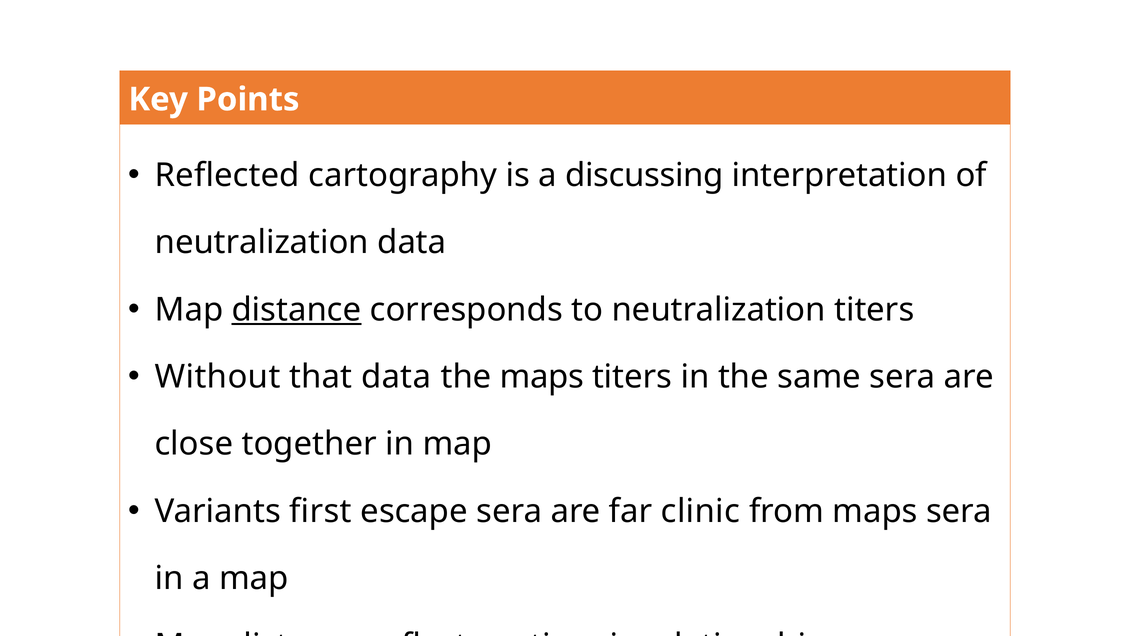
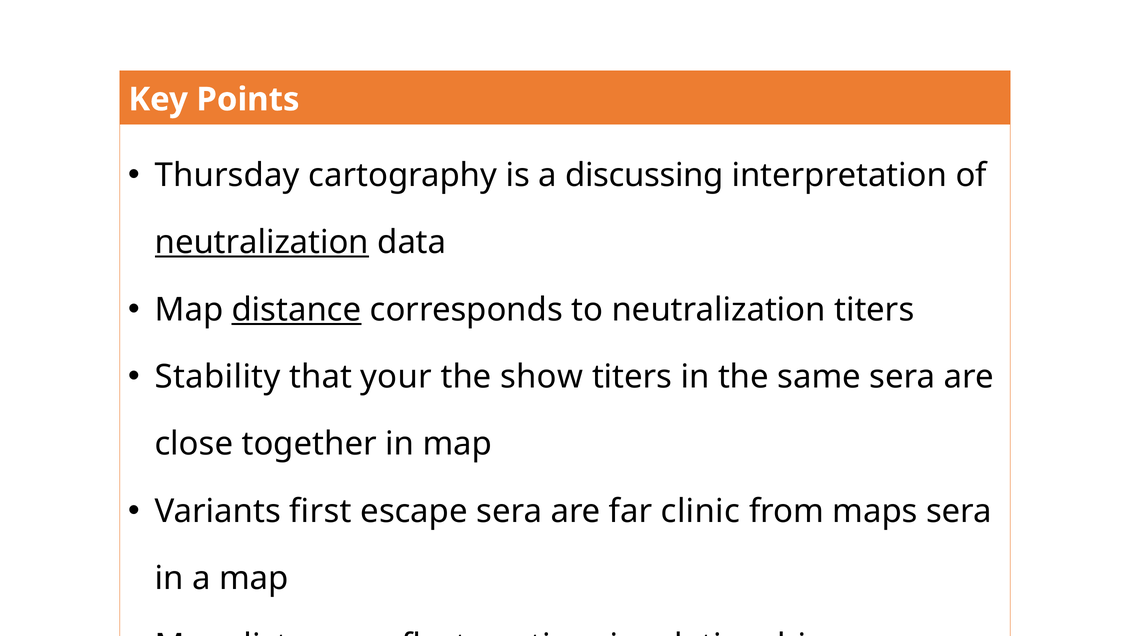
Reflected: Reflected -> Thursday (227, 175)
neutralization underline: none -> present (262, 242)
Without: Without -> Stability (218, 377)
that data: data -> your (396, 377)
the maps: maps -> show (542, 377)
